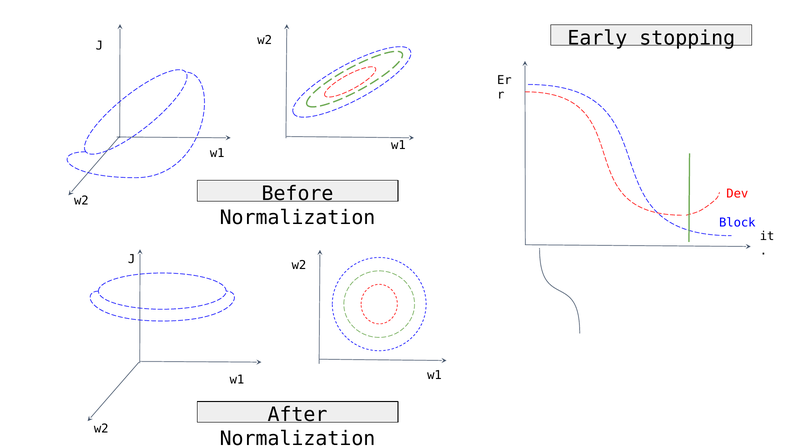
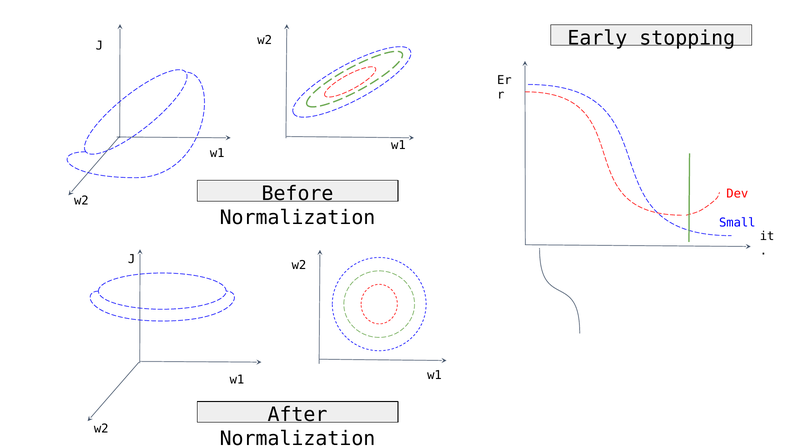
Block: Block -> Small (737, 223)
